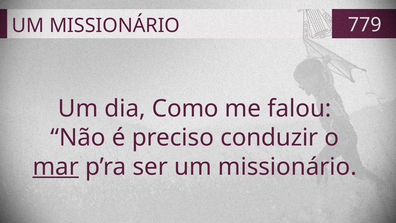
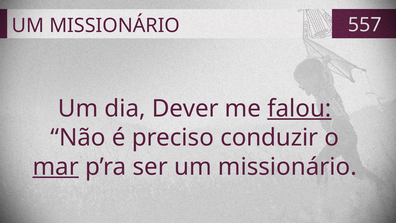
779: 779 -> 557 (365, 25)
Como: Como -> Dever (185, 109)
falou underline: none -> present (299, 109)
